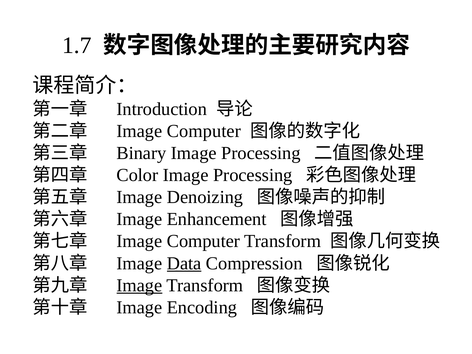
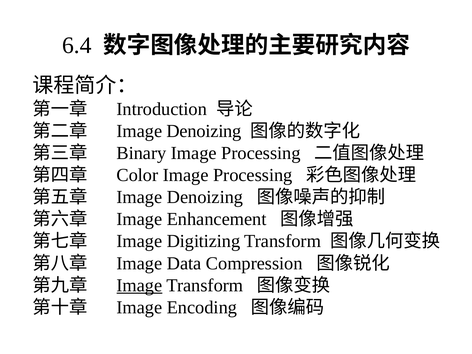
1.7: 1.7 -> 6.4 (77, 45)
Computer: Computer -> Denoizing (204, 131)
Computer: Computer -> Digitizing (204, 241)
Data underline: present -> none (184, 263)
